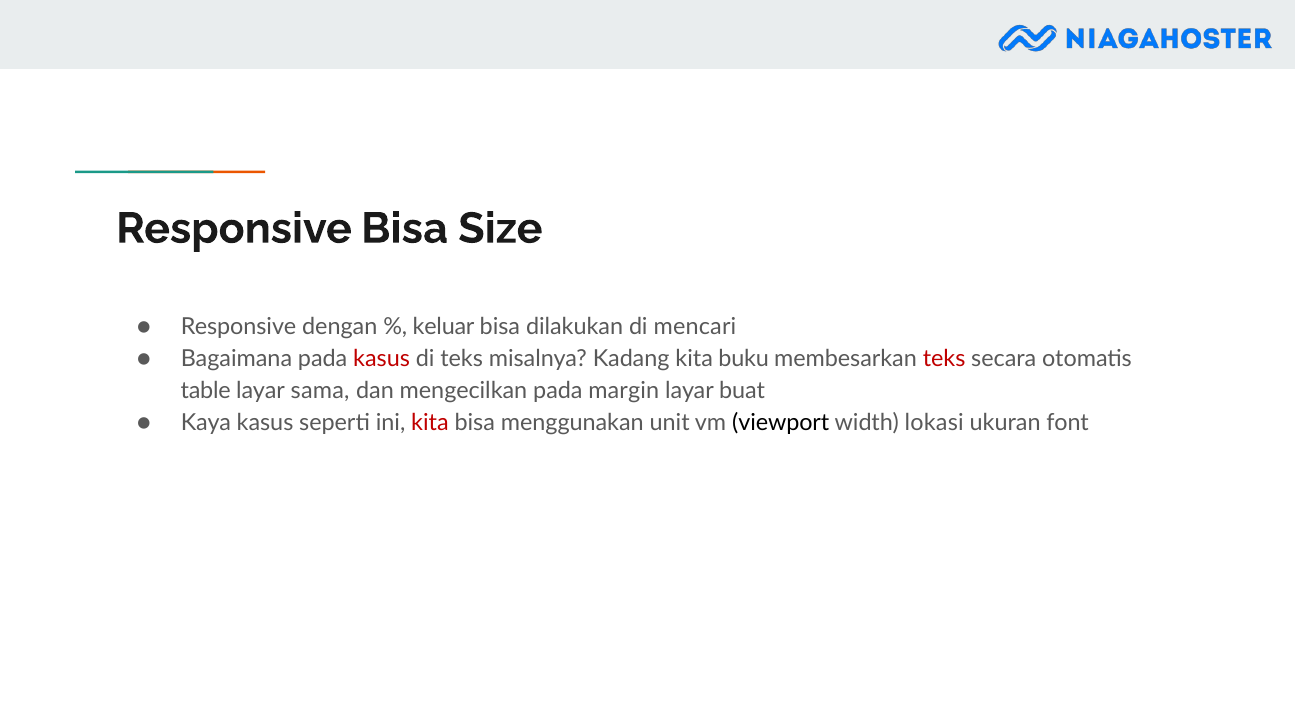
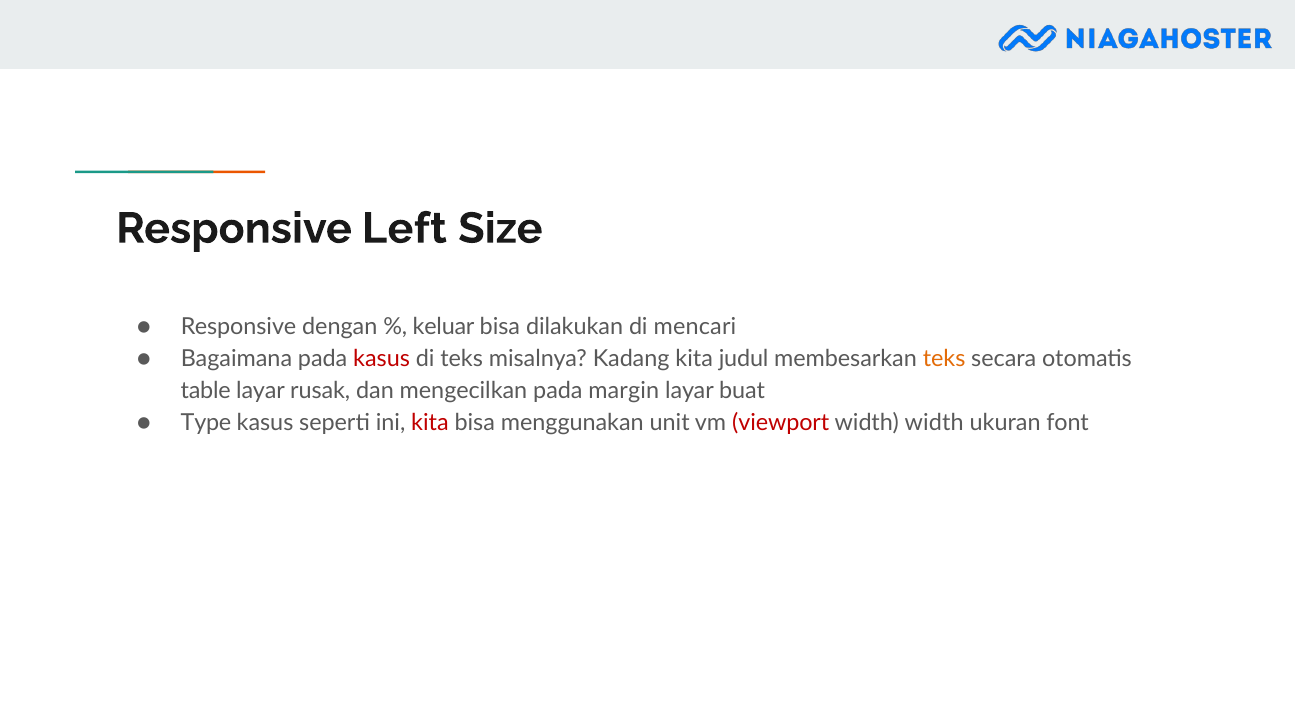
Responsive Bisa: Bisa -> Left (404, 229)
buku: buku -> judul (744, 359)
teks colour: red -> orange (944, 359)
sama: sama -> rusak (320, 391)
Kaya: Kaya -> Type (206, 424)
viewport colour: black -> red (781, 424)
width lokasi: lokasi -> width (934, 424)
